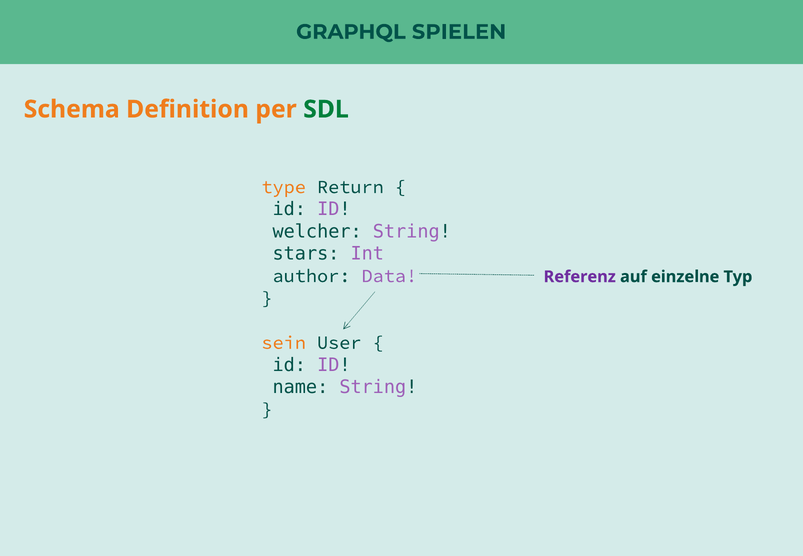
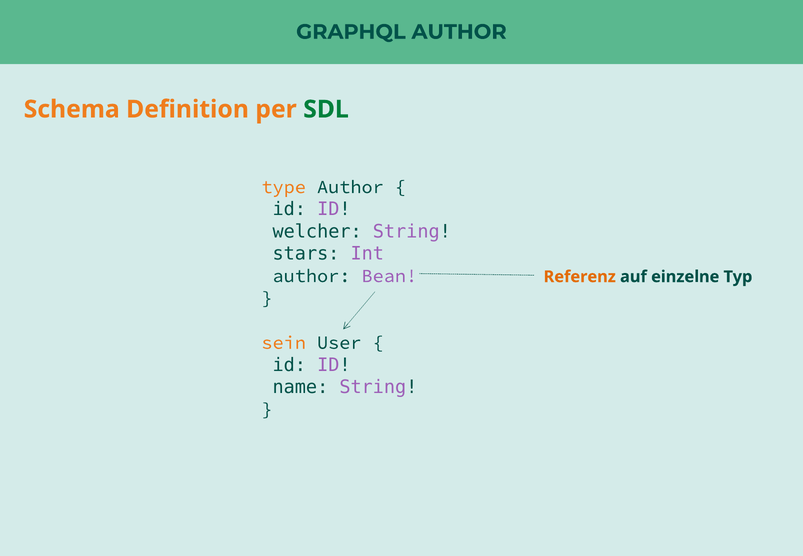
GRAPHQL SPIELEN: SPIELEN -> AUTHOR (459, 32)
type Return: Return -> Author (350, 187)
Data: Data -> Bean (389, 276)
Referenz colour: purple -> orange (580, 277)
